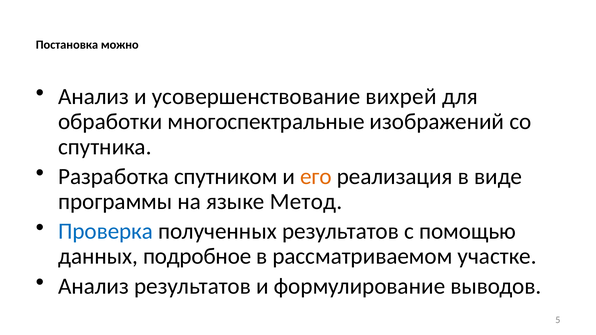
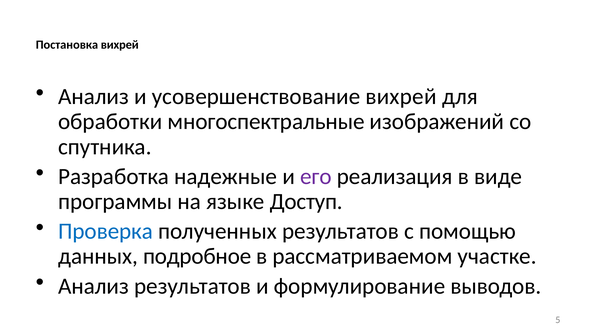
Постановка можно: можно -> вихрей (120, 45)
спутником: спутником -> надежные (226, 177)
его colour: orange -> purple (316, 177)
Метод: Метод -> Доступ (306, 202)
